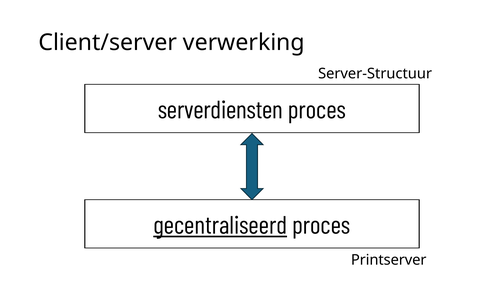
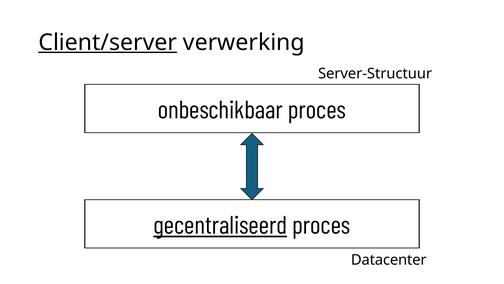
Client/server underline: none -> present (108, 42)
serverdiensten: serverdiensten -> onbeschikbaar (220, 110)
Printserver: Printserver -> Datacenter (389, 259)
